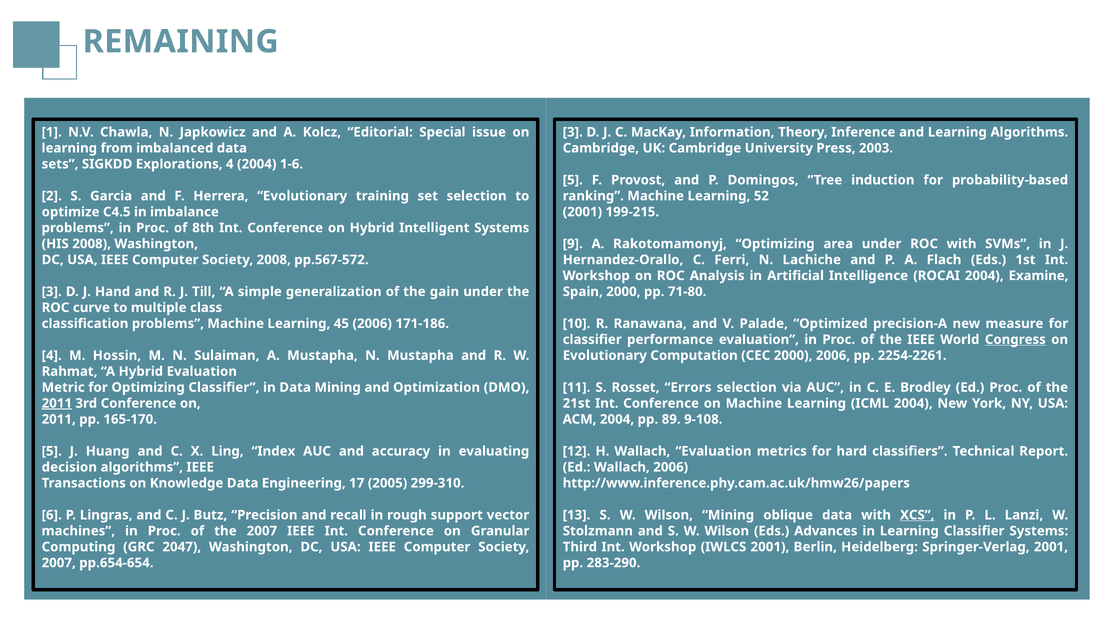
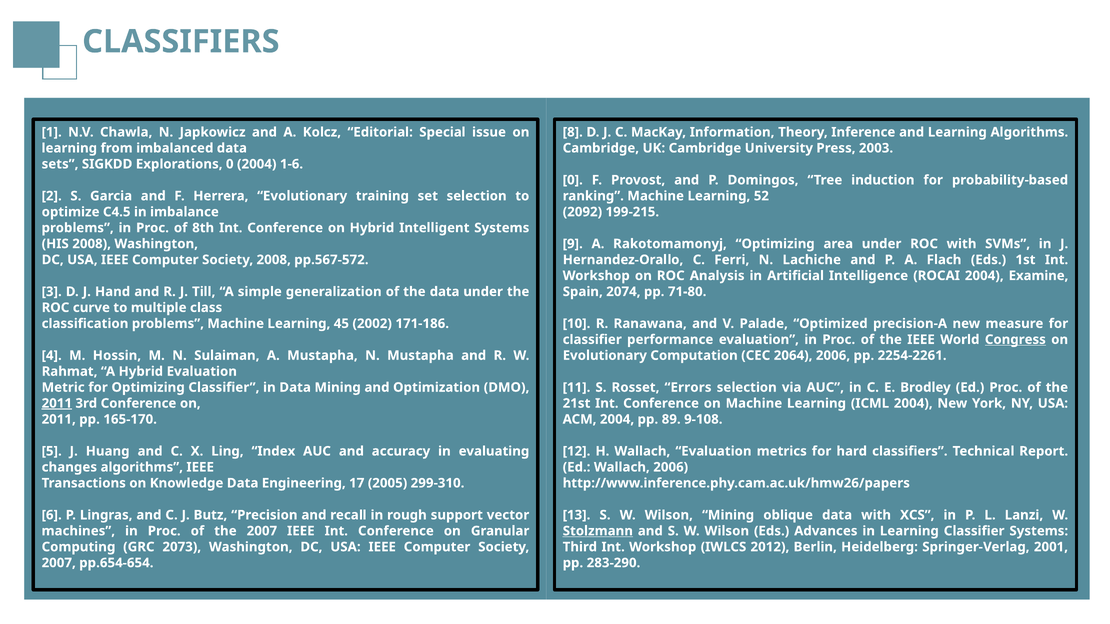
REMAINING: REMAINING -> CLASSIFIERS (181, 42)
3: 3 -> 8 (573, 132)
Explorations 4: 4 -> 0 (230, 164)
5: 5 -> 0 (573, 180)
2001: 2001 -> 2092 (582, 212)
the gain: gain -> data (445, 292)
Spain 2000: 2000 -> 2074 (623, 292)
45 2006: 2006 -> 2002 (372, 324)
CEC 2000: 2000 -> 2064 (793, 356)
decision: decision -> changes (69, 467)
XCS underline: present -> none (917, 515)
Stolzmann underline: none -> present (598, 531)
2047: 2047 -> 2073 (182, 547)
IWLCS 2001: 2001 -> 2012 (770, 547)
